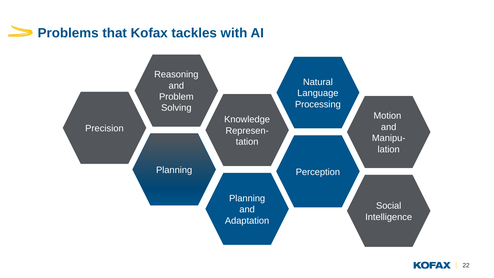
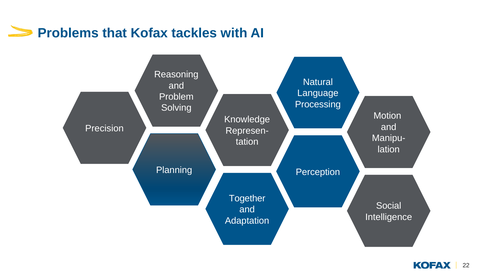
Planning: Planning -> Together (247, 198)
